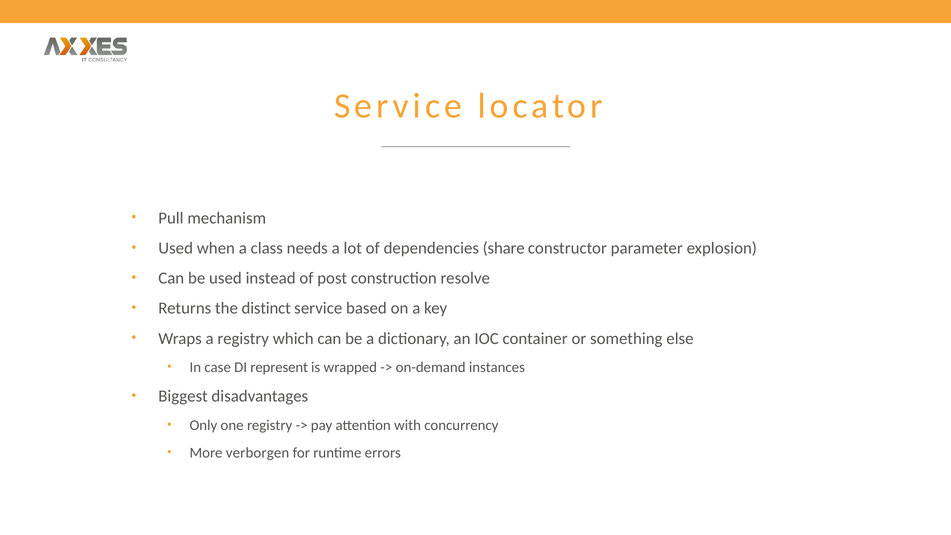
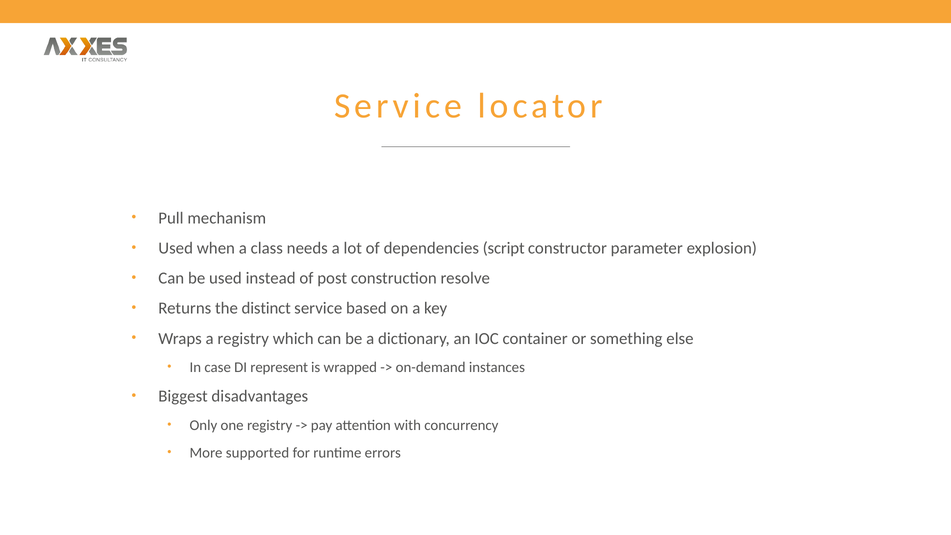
share: share -> script (504, 248)
verborgen: verborgen -> supported (258, 453)
